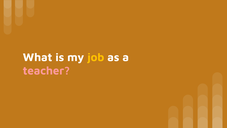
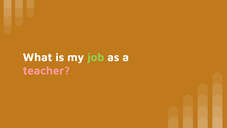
job colour: yellow -> light green (96, 57)
